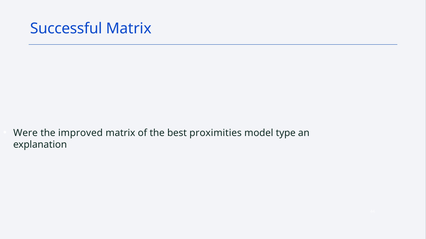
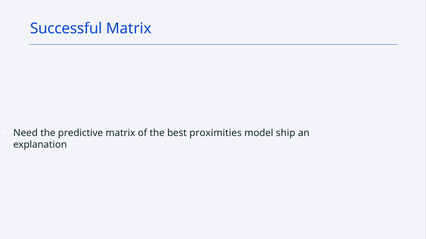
Were: Were -> Need (26, 133)
improved: improved -> predictive (81, 133)
type: type -> ship (286, 133)
